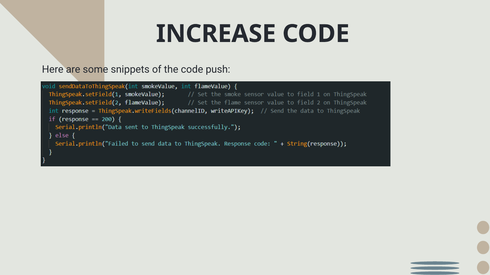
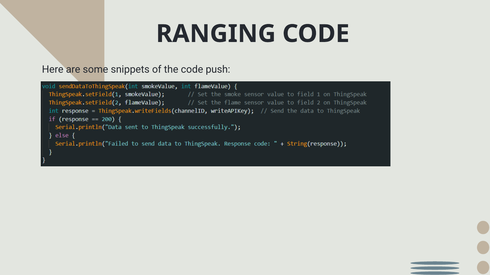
INCREASE: INCREASE -> RANGING (216, 34)
